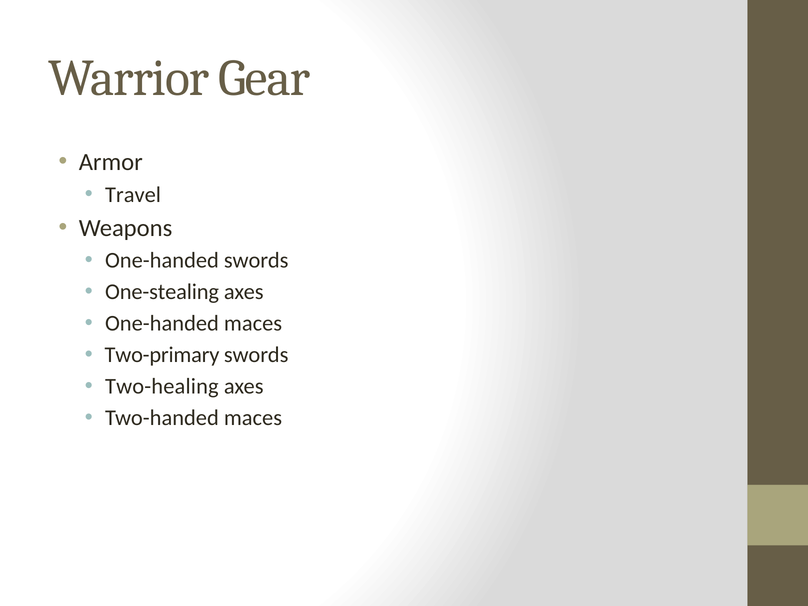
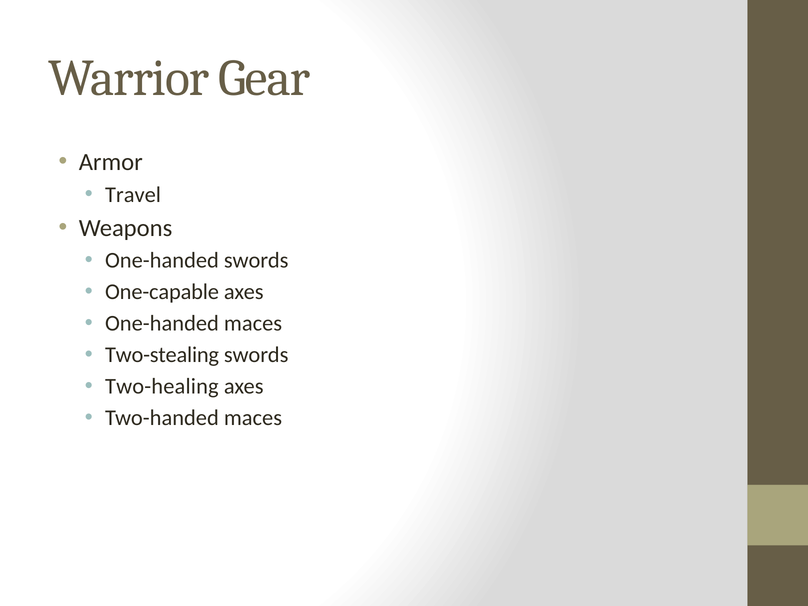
One-stealing: One-stealing -> One-capable (162, 292)
Two-primary: Two-primary -> Two-stealing (162, 355)
